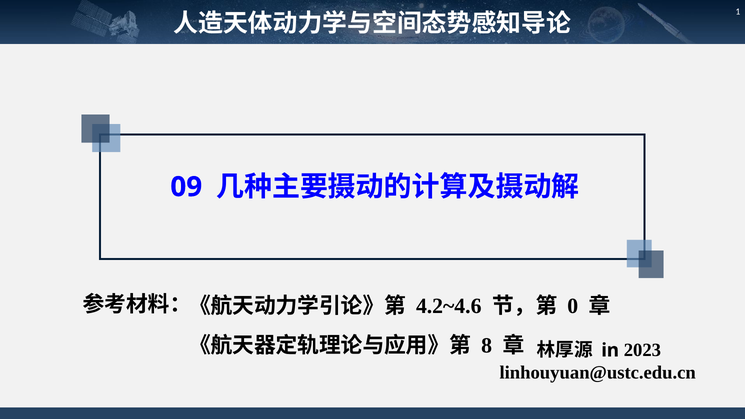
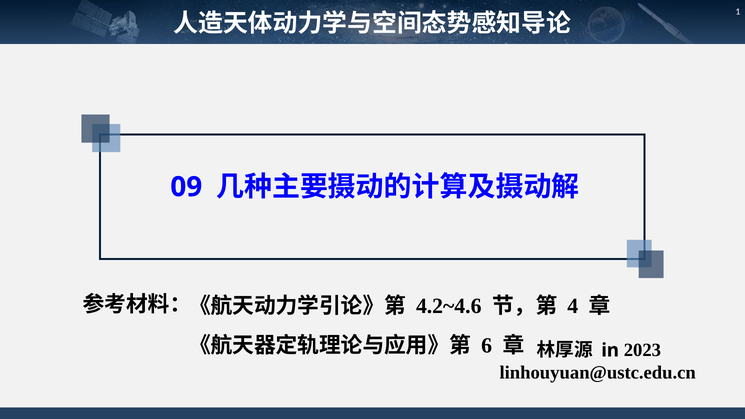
0: 0 -> 4 (573, 306)
8: 8 -> 6 (487, 345)
